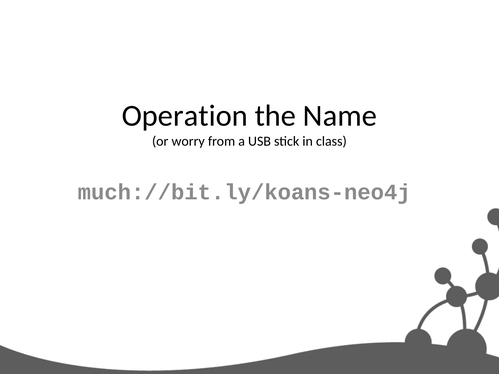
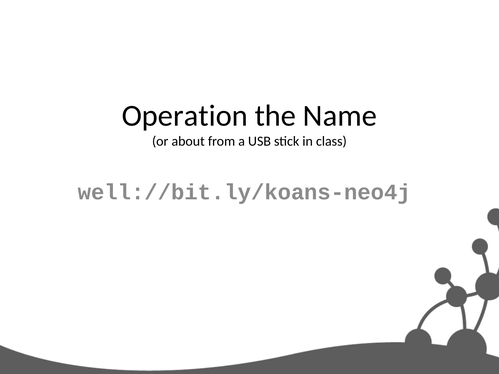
worry: worry -> about (188, 141)
much://bit.ly/koans-neo4j: much://bit.ly/koans-neo4j -> well://bit.ly/koans-neo4j (244, 192)
